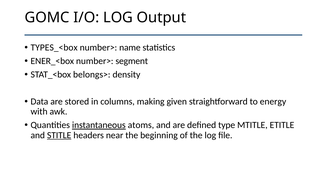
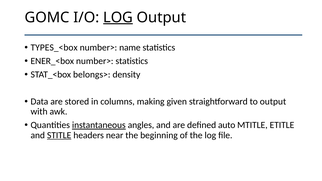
LOG underline: none -> present (118, 17)
number> segment: segment -> statistics (132, 61)
to energy: energy -> output (273, 102)
atoms: atoms -> angles (141, 125)
type: type -> auto (227, 125)
